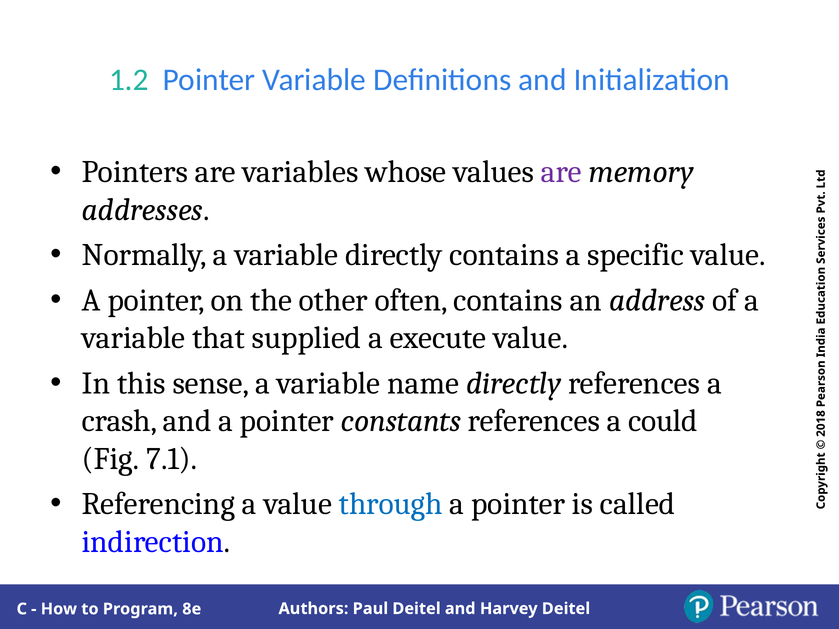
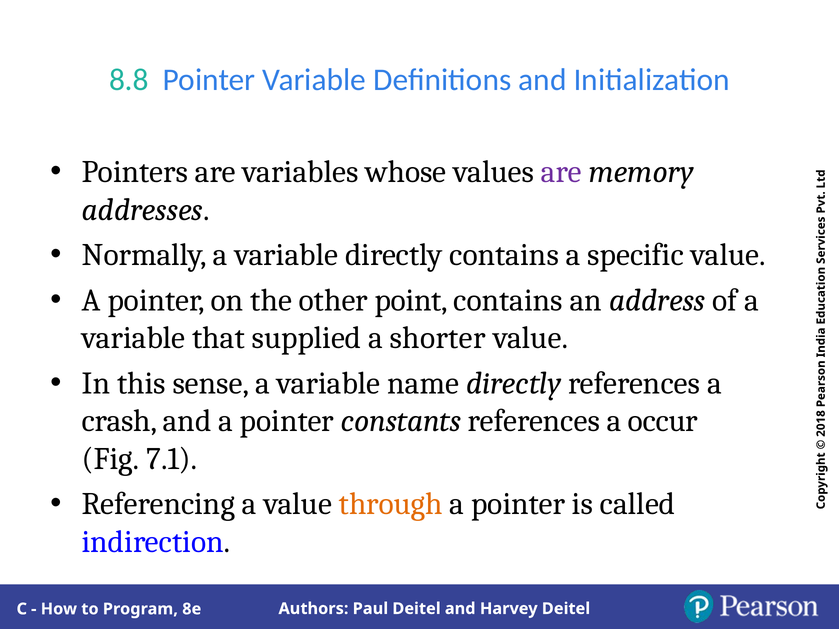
1.2: 1.2 -> 8.8 (129, 80)
often: often -> point (411, 300)
execute: execute -> shorter (438, 338)
could: could -> occur (663, 421)
through colour: blue -> orange (391, 504)
